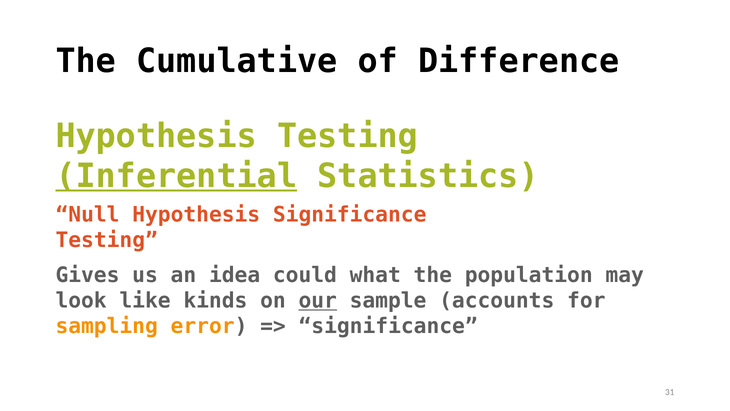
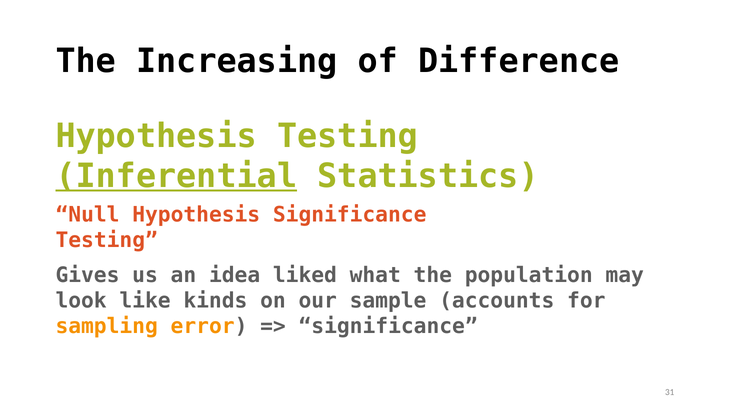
Cumulative: Cumulative -> Increasing (237, 61)
could: could -> liked (305, 275)
our underline: present -> none (318, 300)
